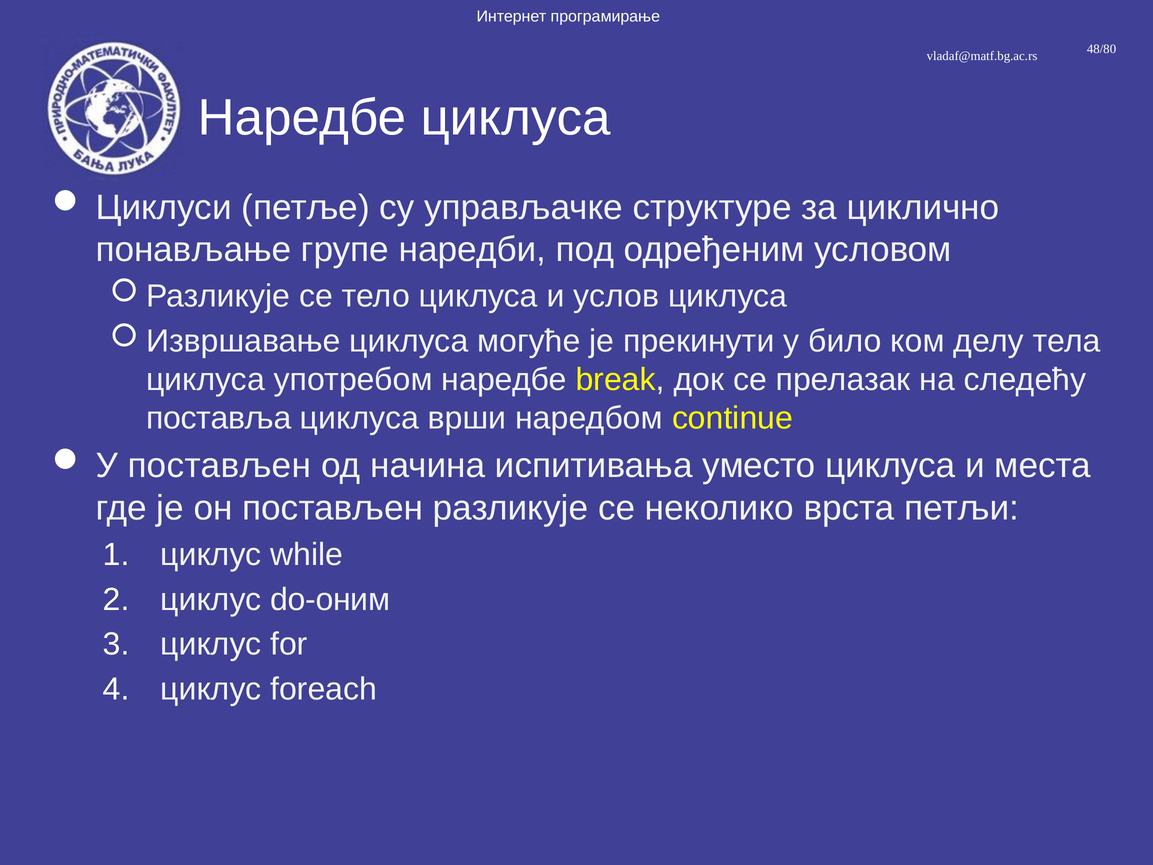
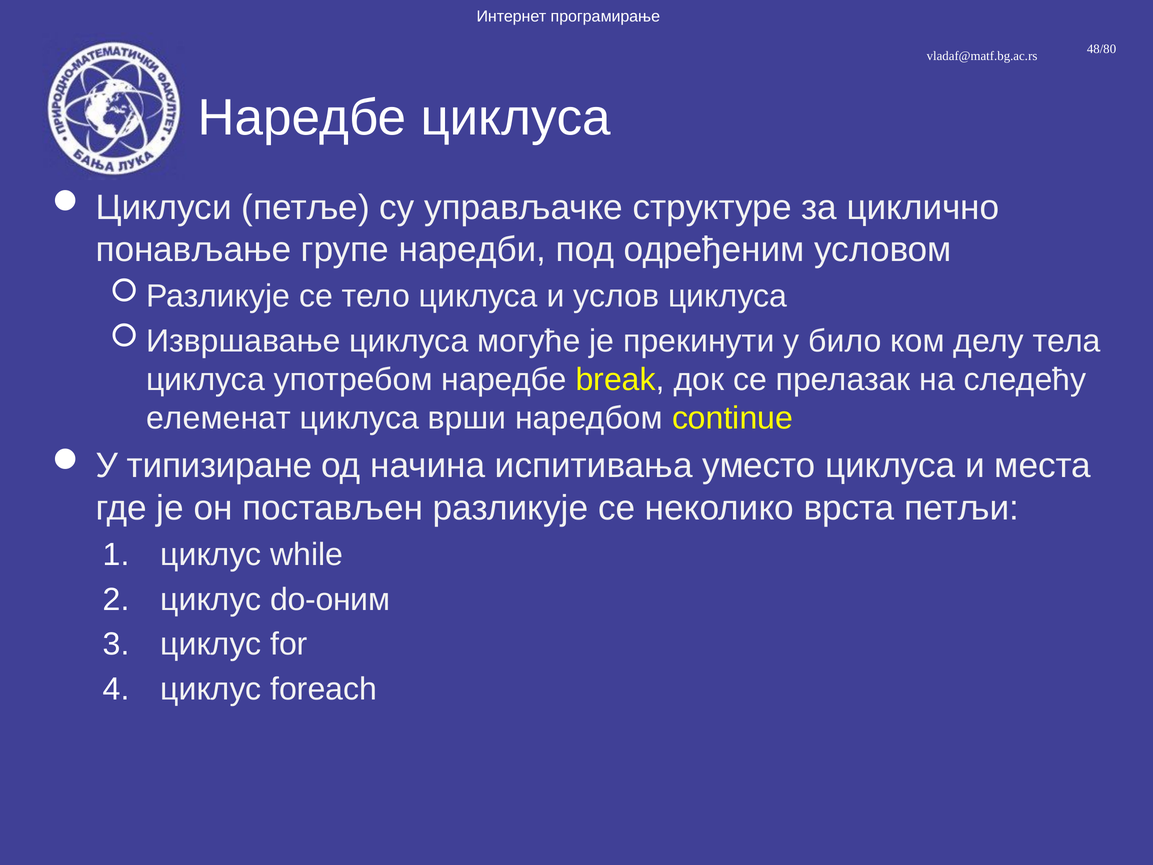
поставља: поставља -> елеменат (219, 418)
постављен: постављен -> типизиране (220, 466)
